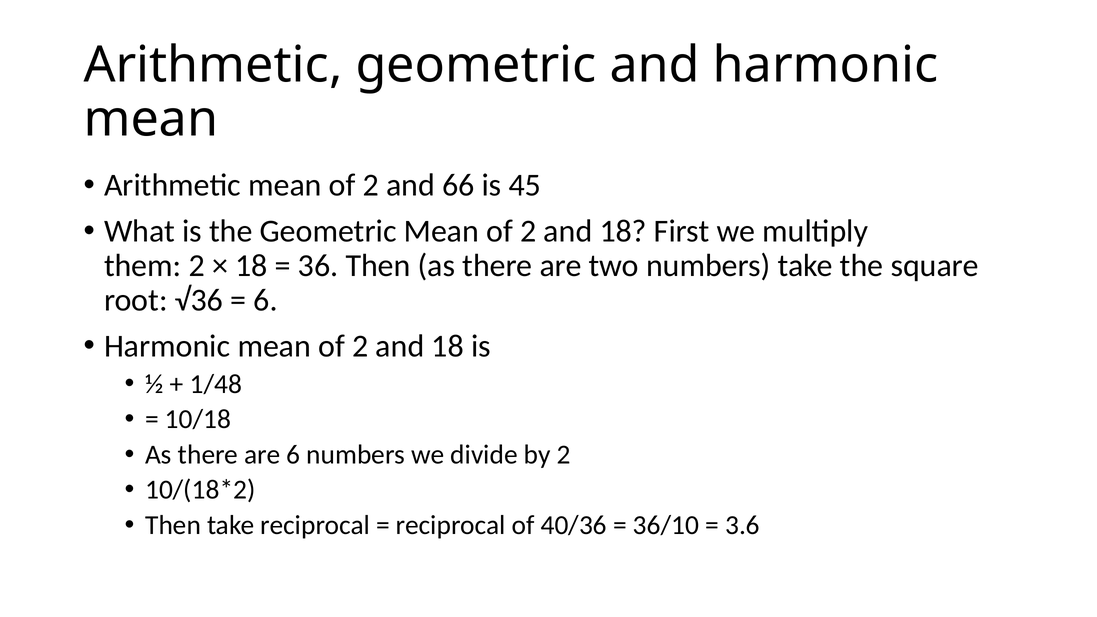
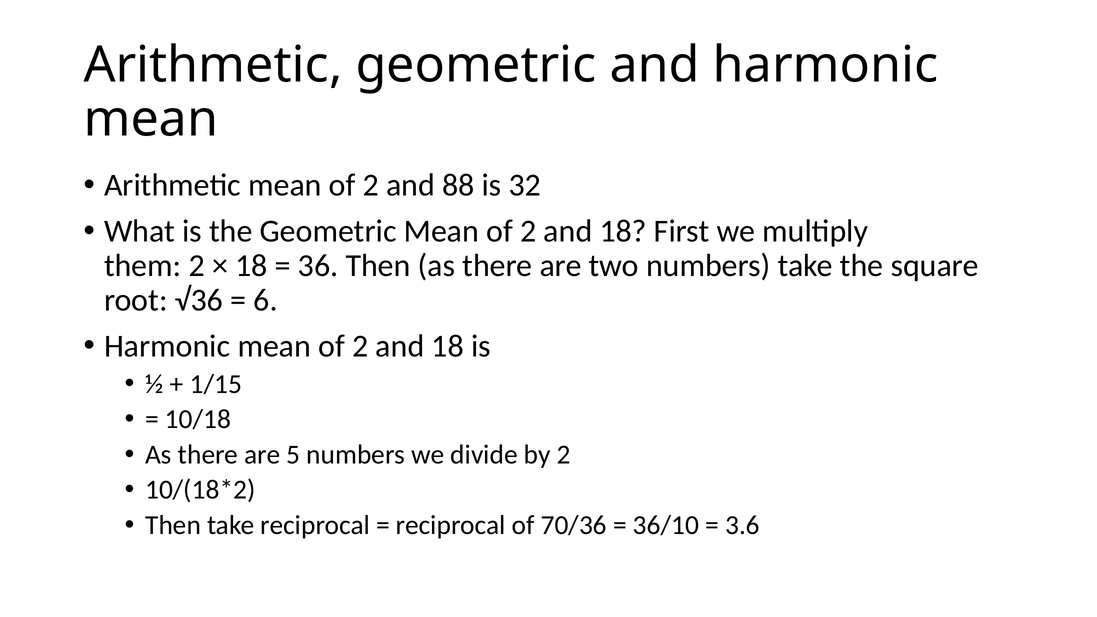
66: 66 -> 88 (458, 185)
45: 45 -> 32 (525, 185)
1/48: 1/48 -> 1/15 (216, 384)
are 6: 6 -> 5 (293, 455)
40/36: 40/36 -> 70/36 (574, 525)
